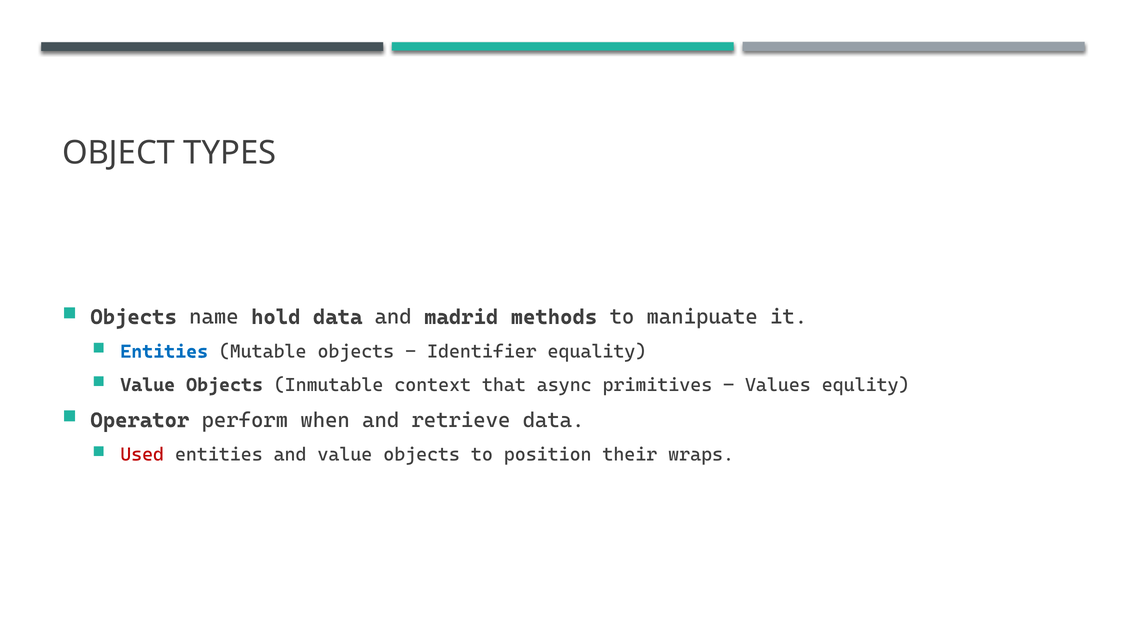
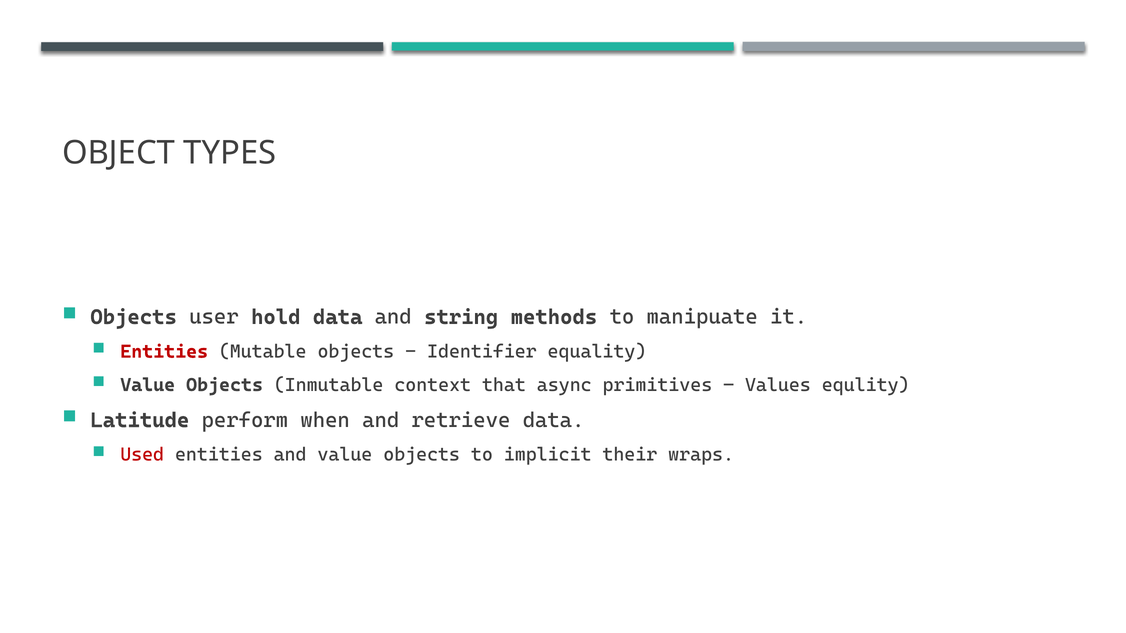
name: name -> user (214, 317)
madrid: madrid -> string (461, 317)
Entities colour: blue -> red (164, 352)
Operator: Operator -> Latitude (140, 420)
position: position -> implicit (548, 455)
